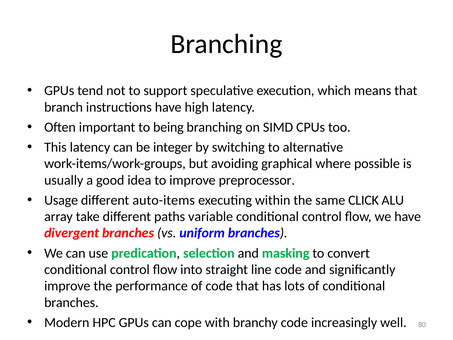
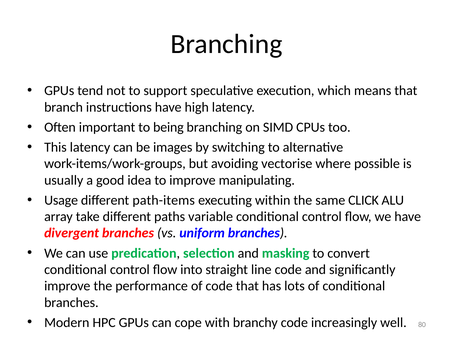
integer: integer -> images (173, 147)
graphical: graphical -> vectorise (287, 164)
preprocessor: preprocessor -> manipulating (257, 180)
auto-items: auto-items -> path-items (164, 200)
